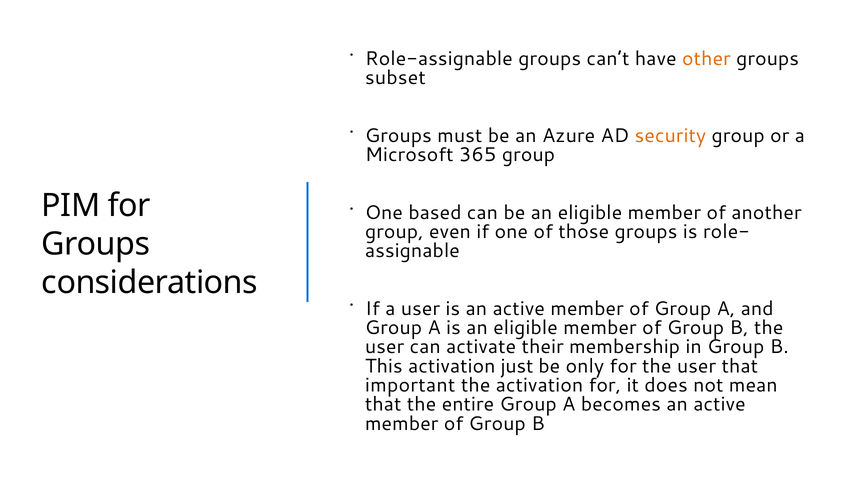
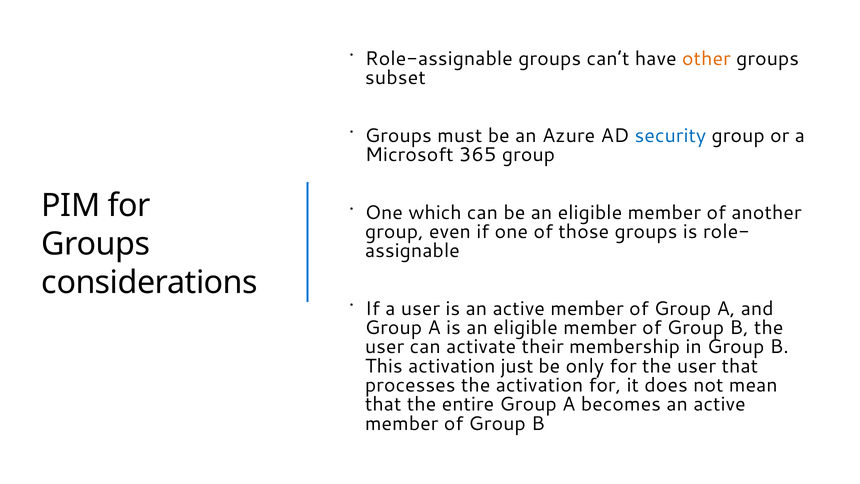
security colour: orange -> blue (670, 135)
based: based -> which (435, 212)
important: important -> processes (410, 385)
